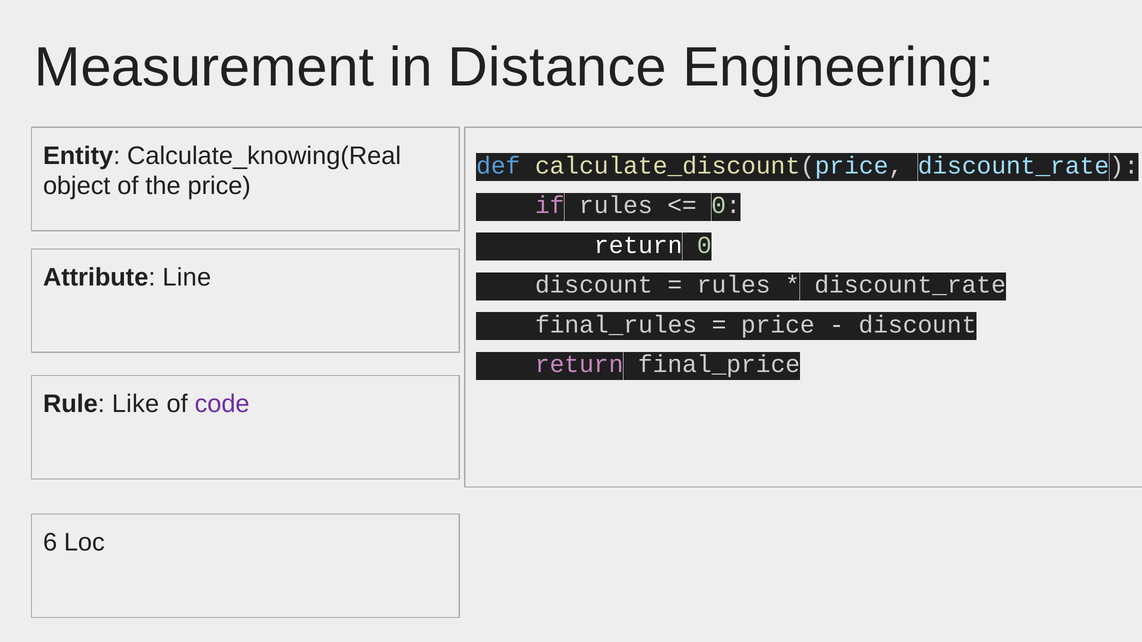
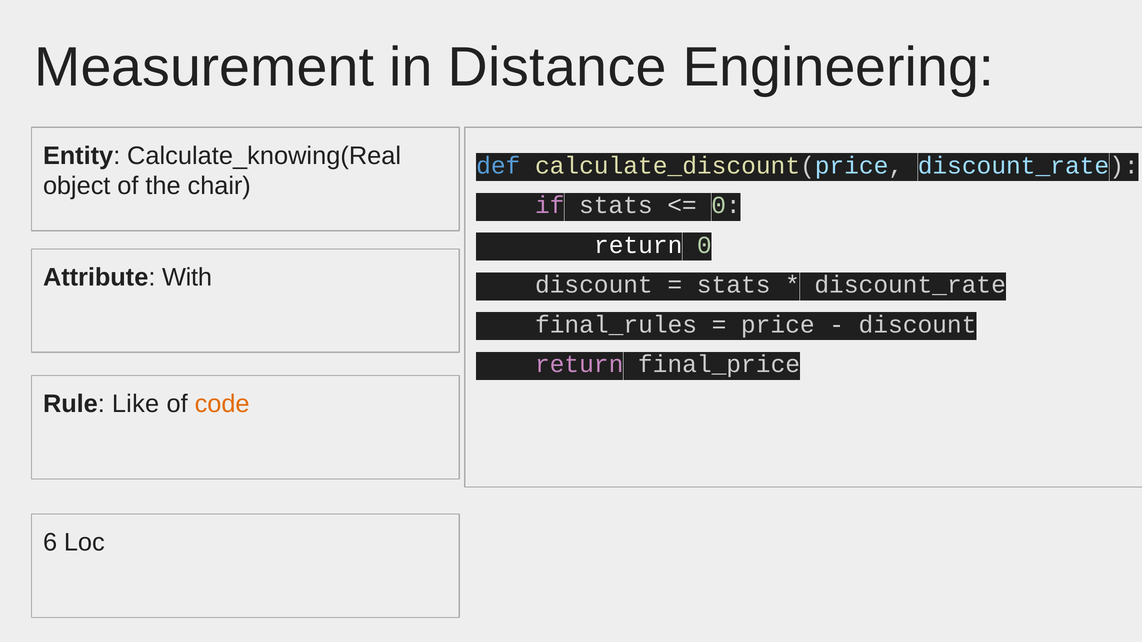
the price: price -> chair (219, 186)
if rules: rules -> stats (616, 205)
Line: Line -> With (187, 277)
rules: rules -> stats (734, 285)
code colour: purple -> orange (222, 404)
